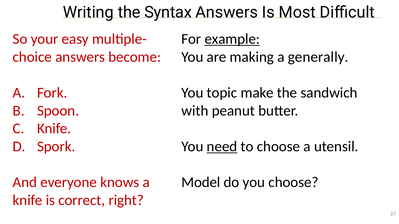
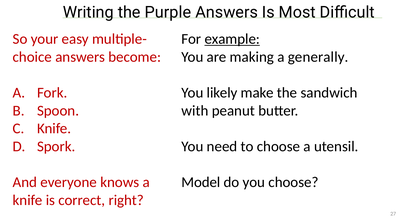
Syntax: Syntax -> Purple (168, 12)
topic: topic -> likely (222, 93)
need underline: present -> none (222, 147)
